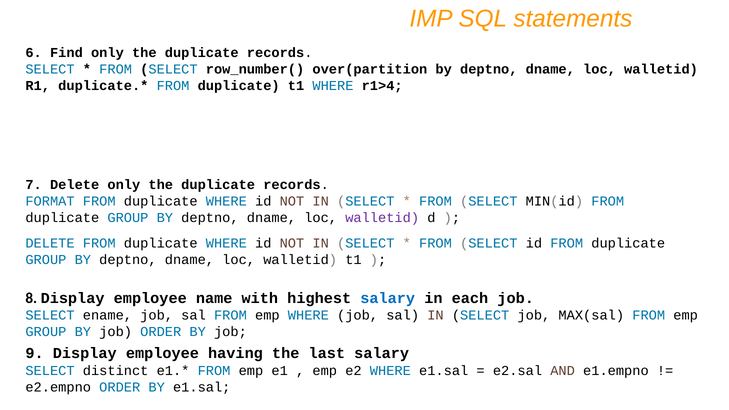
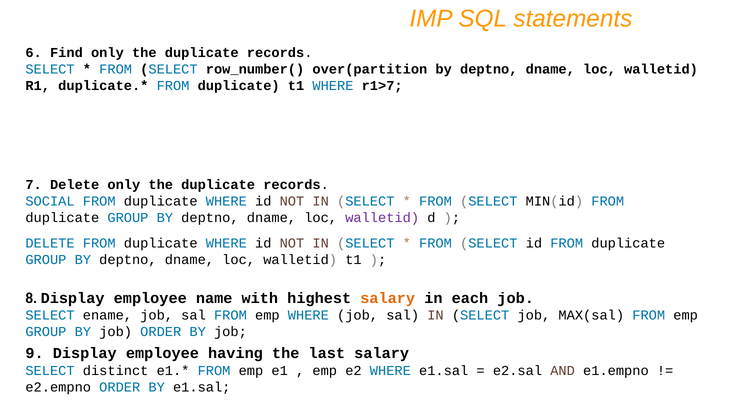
r1>4: r1>4 -> r1>7 (382, 86)
FORMAT: FORMAT -> SOCIAL (50, 201)
salary colour: blue -> orange (388, 298)
